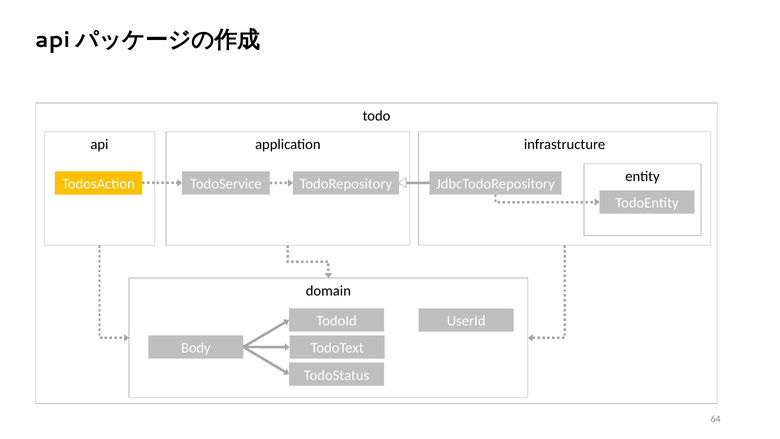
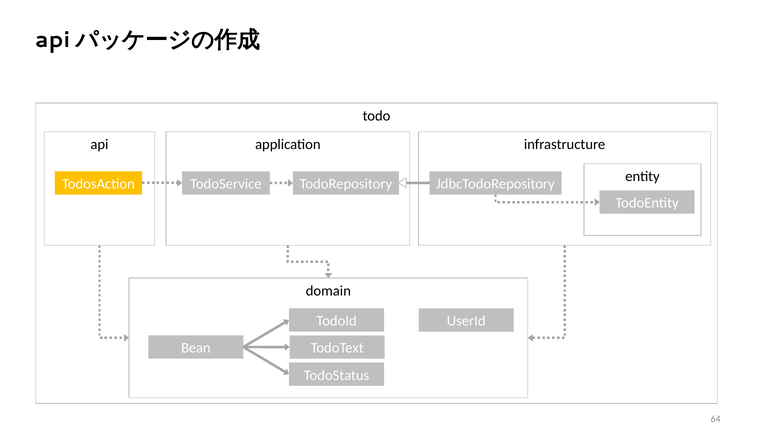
Body: Body -> Bean (196, 348)
